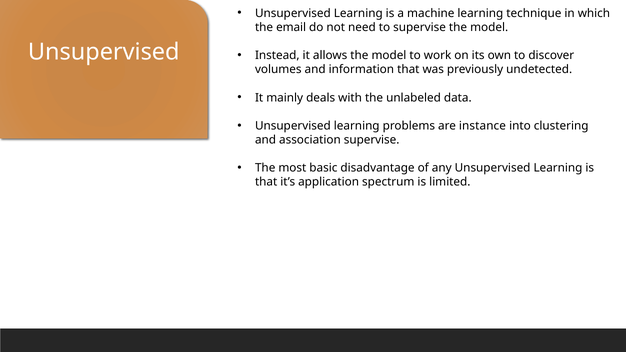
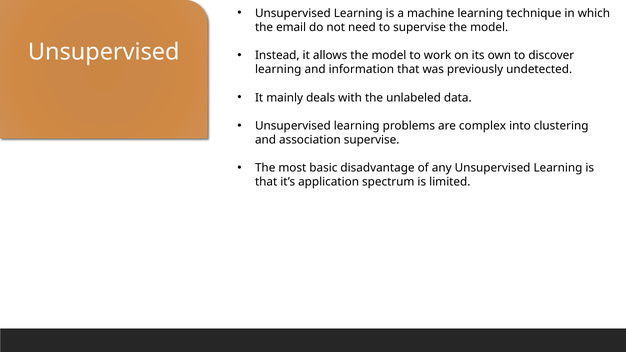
volumes: volumes -> learning (278, 70)
instance: instance -> complex (482, 126)
